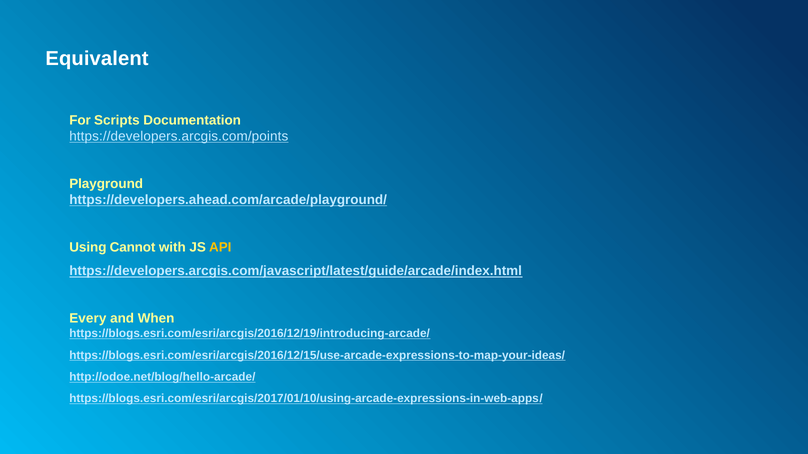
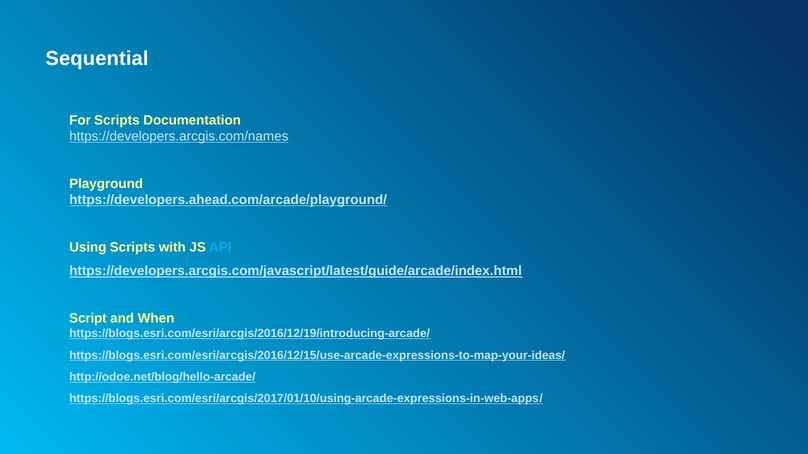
Equivalent: Equivalent -> Sequential (97, 59)
https://developers.arcgis.com/points: https://developers.arcgis.com/points -> https://developers.arcgis.com/names (179, 136)
Using Cannot: Cannot -> Scripts (132, 248)
API colour: yellow -> light blue (220, 248)
Every: Every -> Script (88, 319)
